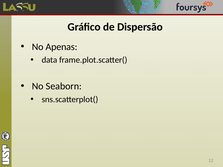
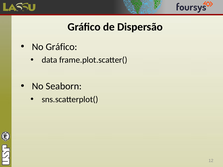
No Apenas: Apenas -> Gráfico (61, 47)
